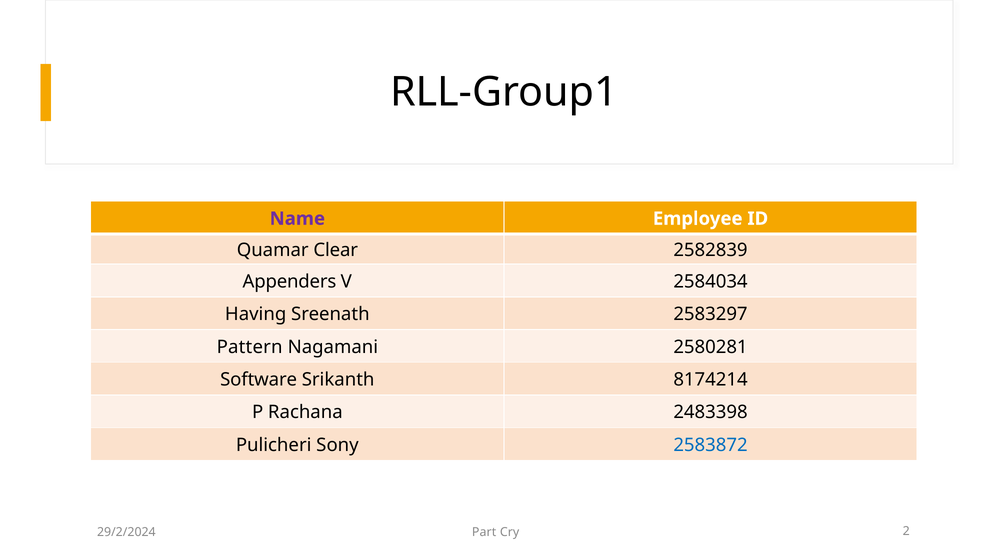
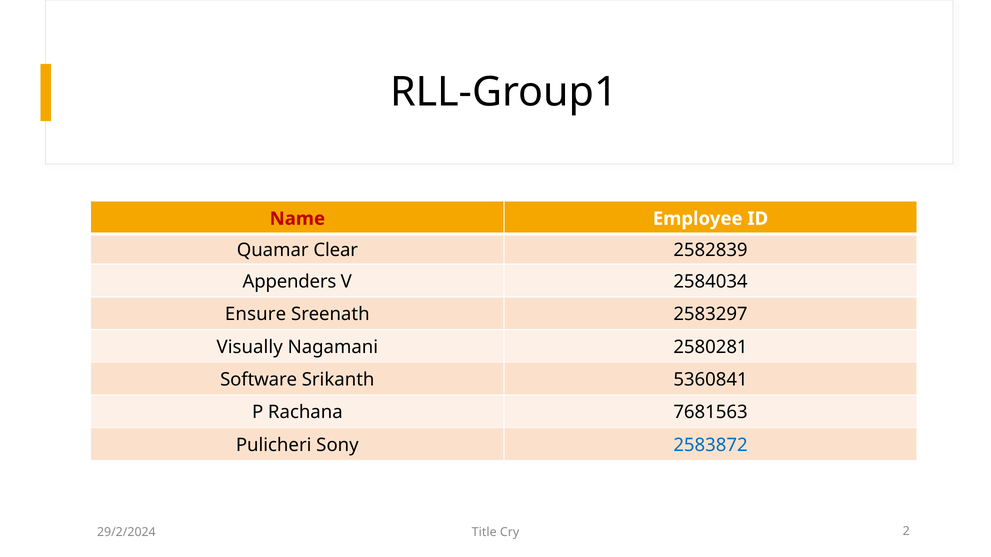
Name colour: purple -> red (297, 219)
Having: Having -> Ensure (256, 314)
Pattern: Pattern -> Visually (250, 347)
8174214: 8174214 -> 5360841 (711, 380)
2483398: 2483398 -> 7681563 (711, 413)
Part: Part -> Title (484, 532)
